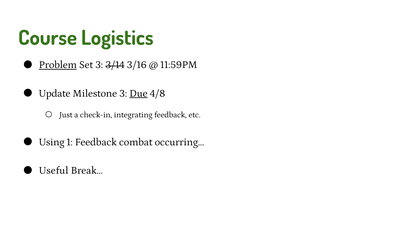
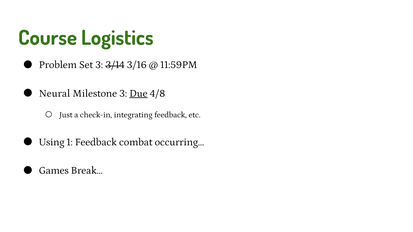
Problem underline: present -> none (58, 65)
Update: Update -> Neural (55, 93)
Useful: Useful -> Games (54, 171)
